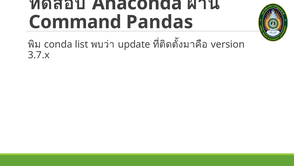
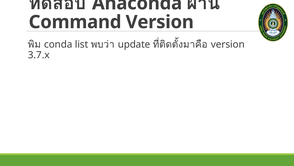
Command Pandas: Pandas -> Version (160, 22)
